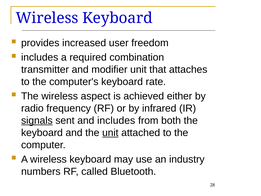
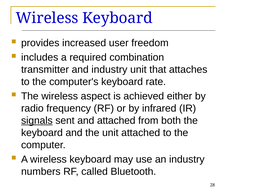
and modifier: modifier -> industry (109, 69)
and includes: includes -> attached (116, 120)
unit underline: present -> none (110, 133)
